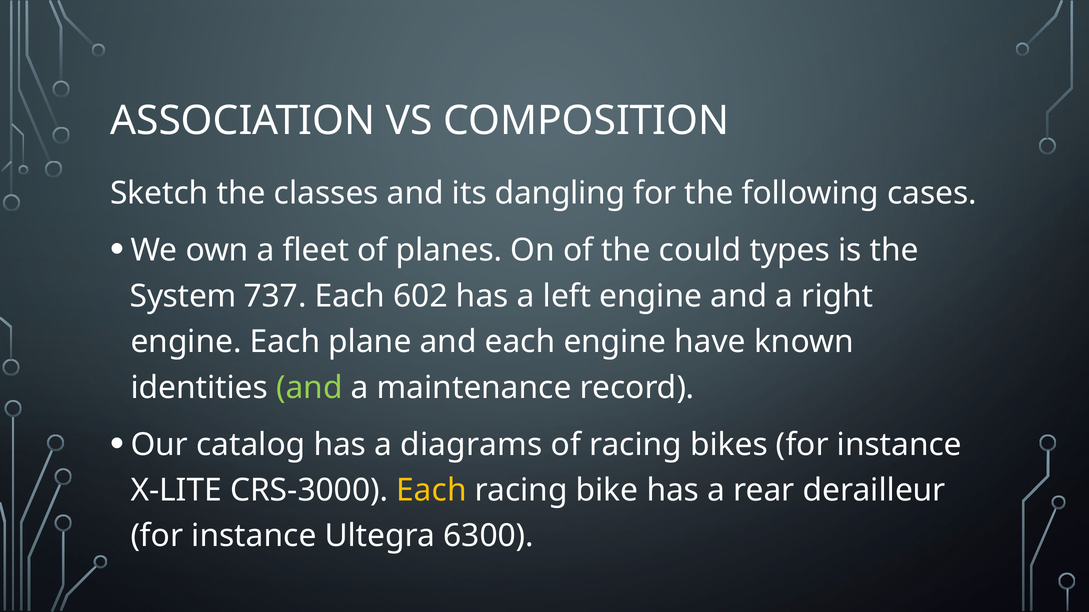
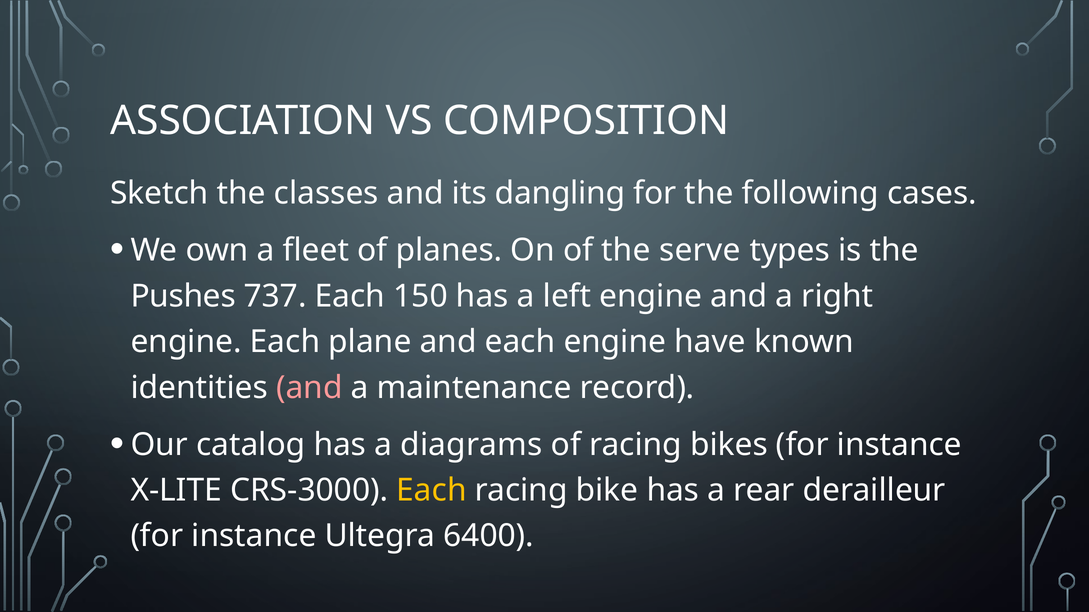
could: could -> serve (700, 251)
System: System -> Pushes (183, 296)
602: 602 -> 150 (421, 296)
and colour: light green -> pink (309, 388)
6300: 6300 -> 6400 (489, 537)
